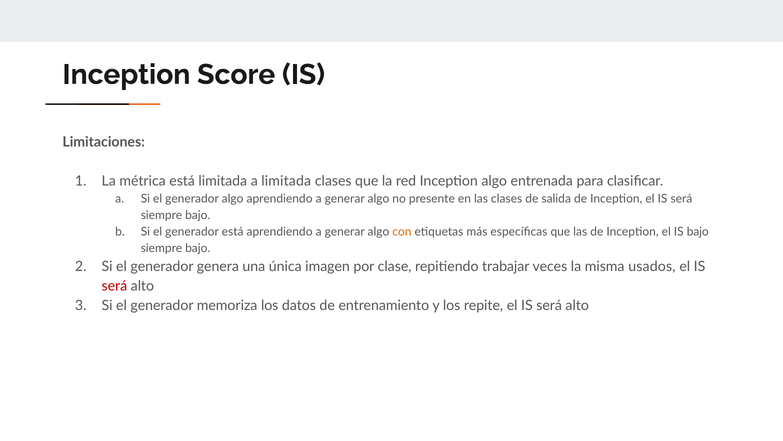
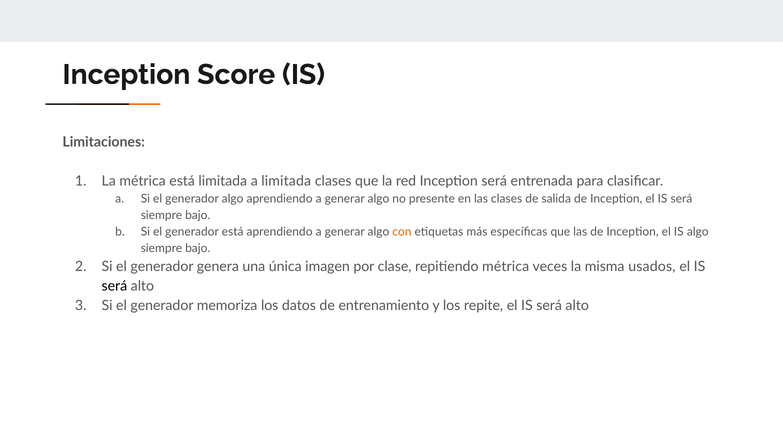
Inception algo: algo -> será (494, 181)
IS bajo: bajo -> algo (698, 232)
repitiendo trabajar: trabajar -> métrica (506, 266)
será colour: red -> black (114, 286)
